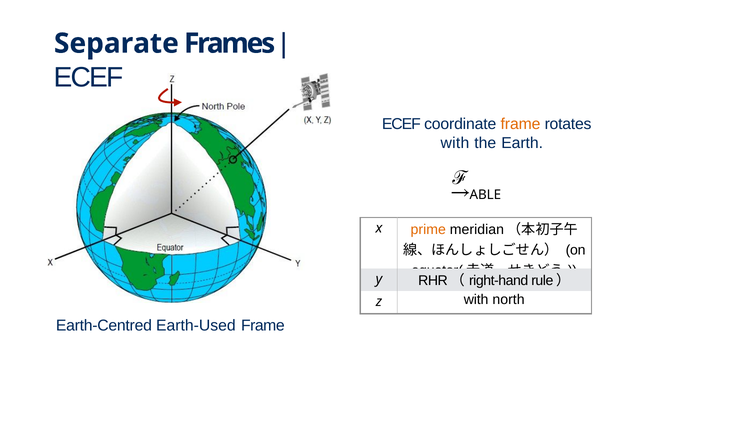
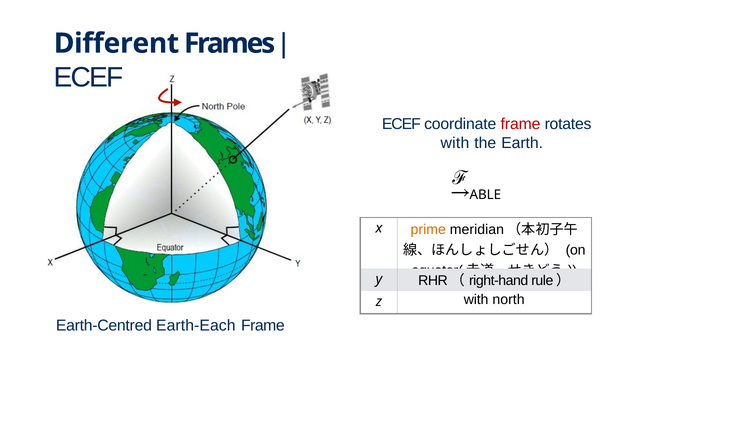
Separate: Separate -> Different (117, 43)
frame colour: orange -> red (521, 124)
Earth-Used: Earth-Used -> Earth-Each (196, 326)
